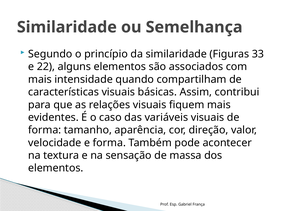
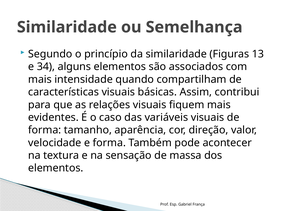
33: 33 -> 13 (258, 54)
22: 22 -> 34 (46, 67)
